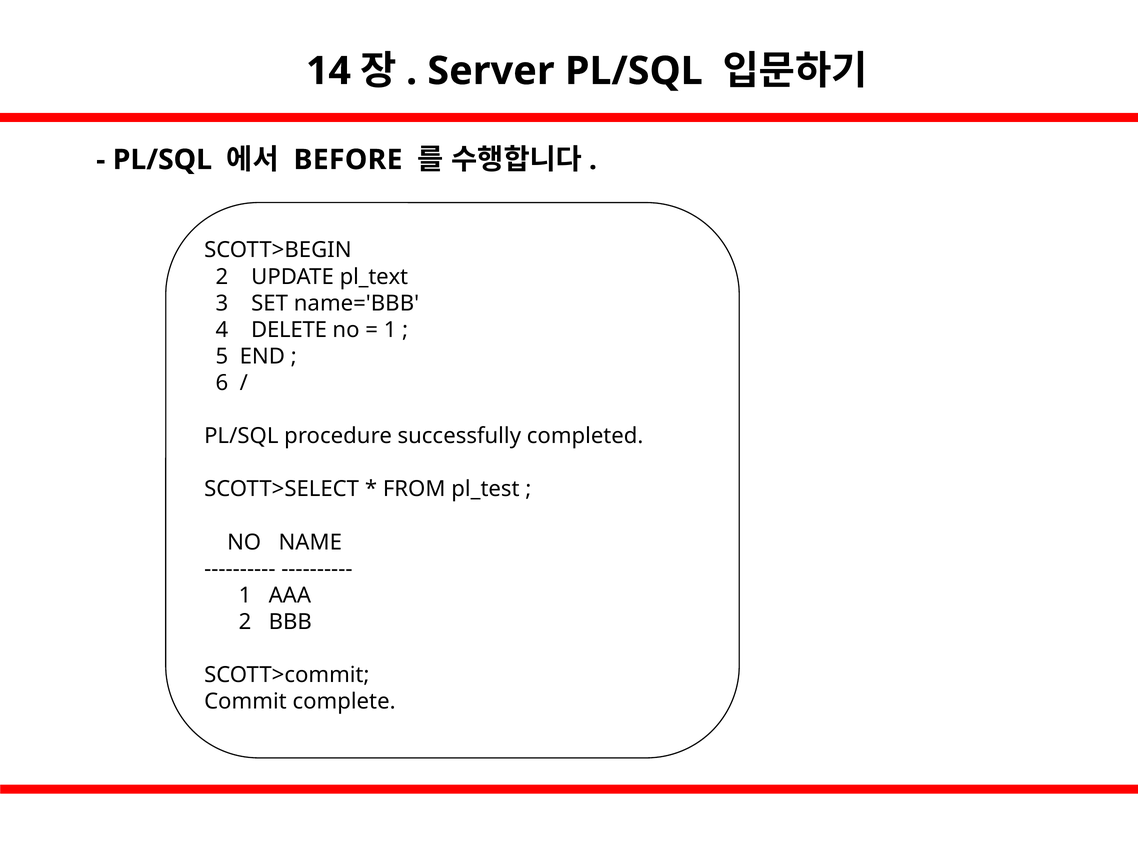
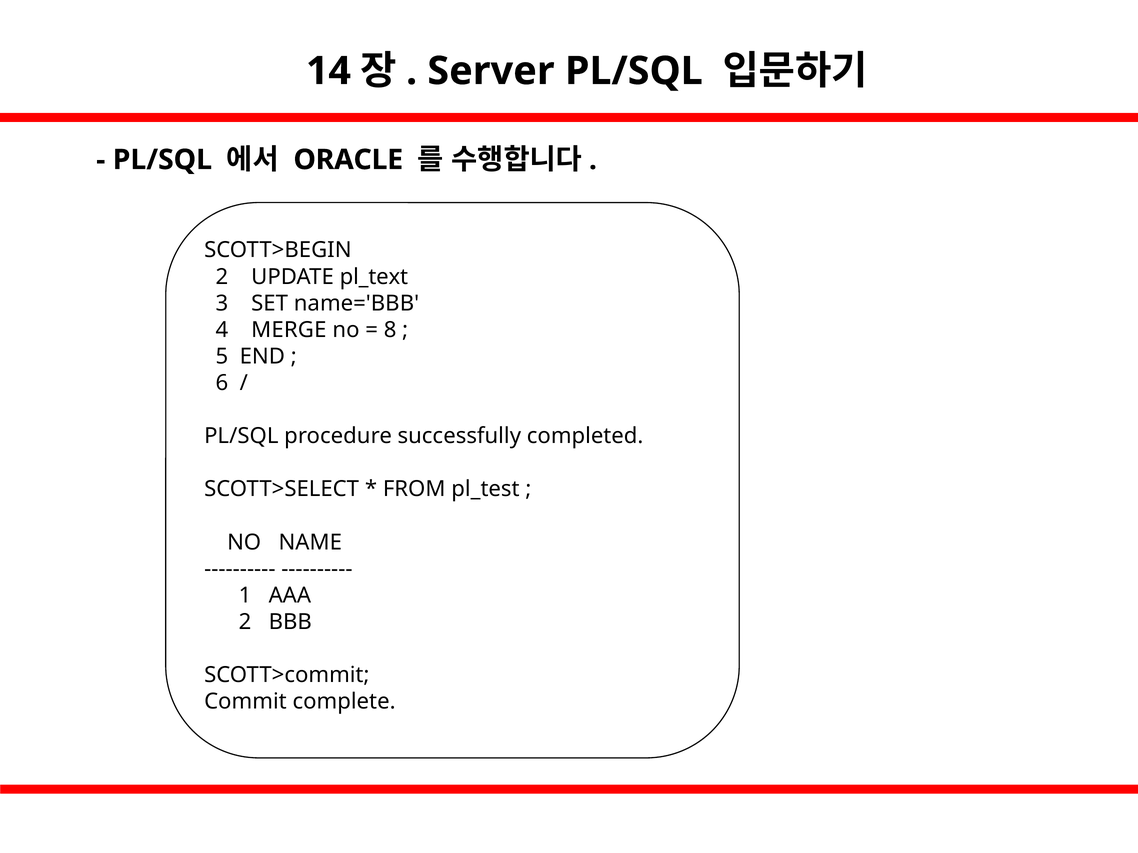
BEFORE: BEFORE -> ORACLE (348, 160)
DELETE: DELETE -> MERGE (289, 330)
1: 1 -> 8 (390, 330)
